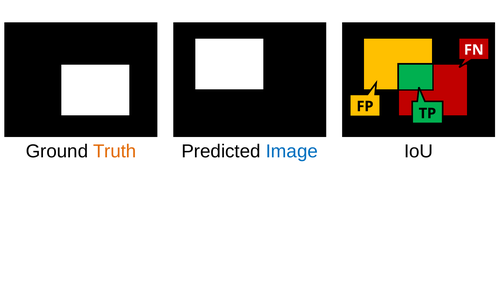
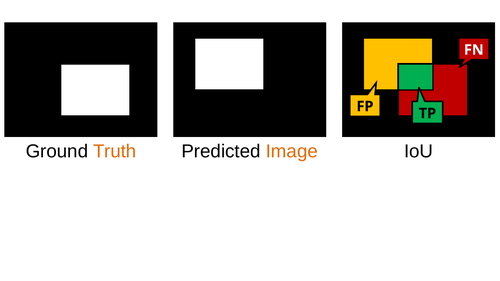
Image colour: blue -> orange (292, 152)
